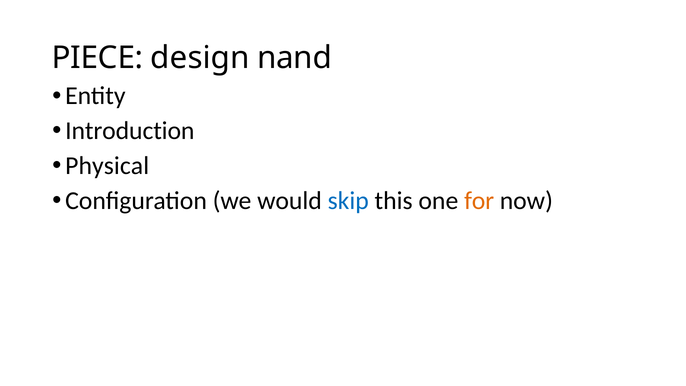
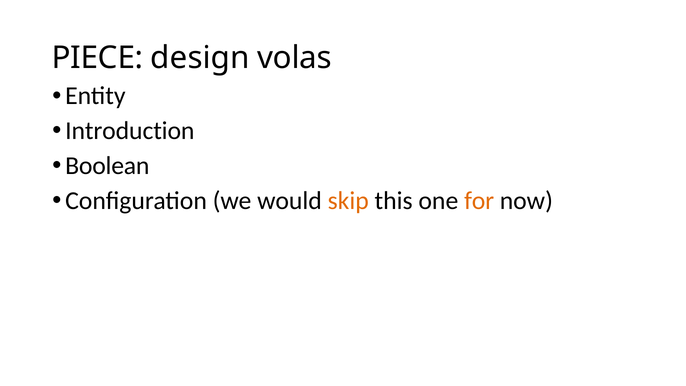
nand: nand -> volas (294, 58)
Physical: Physical -> Boolean (107, 166)
skip colour: blue -> orange (348, 201)
